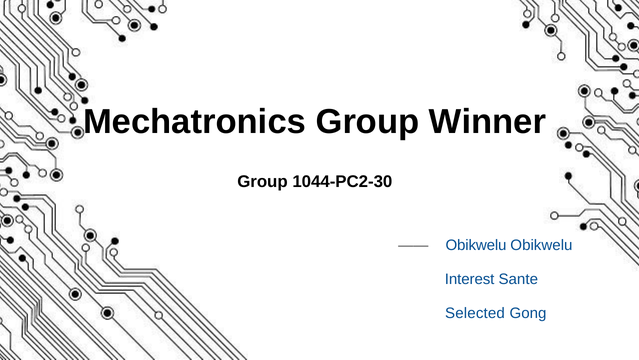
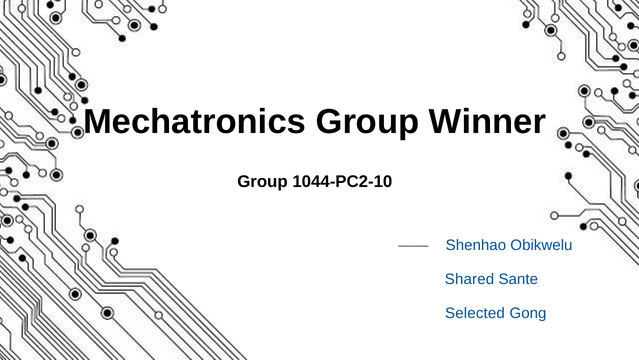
1044-PC2-30: 1044-PC2-30 -> 1044-PC2-10 (342, 181)
Obikwelu: Obikwelu -> Shenhao (476, 245)
Interest: Interest -> Shared (470, 279)
